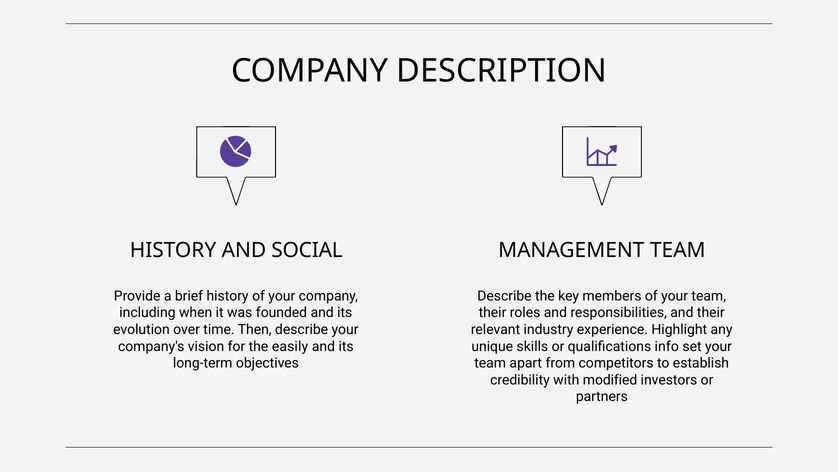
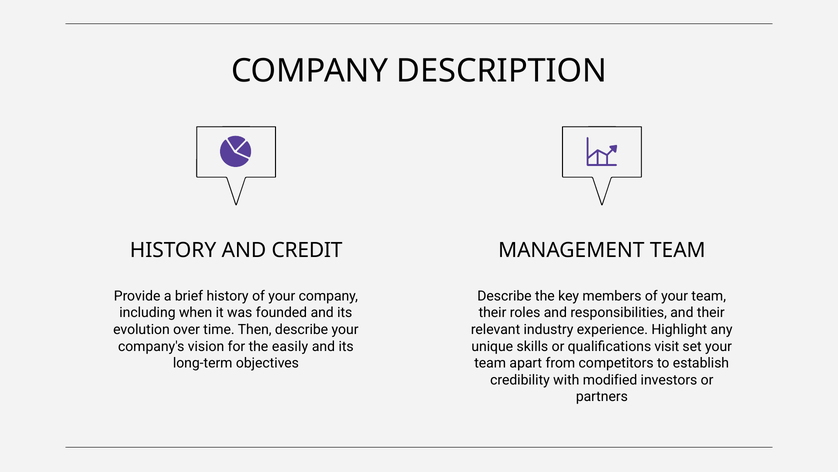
SOCIAL: SOCIAL -> CREDIT (307, 250)
info: info -> visit (667, 346)
